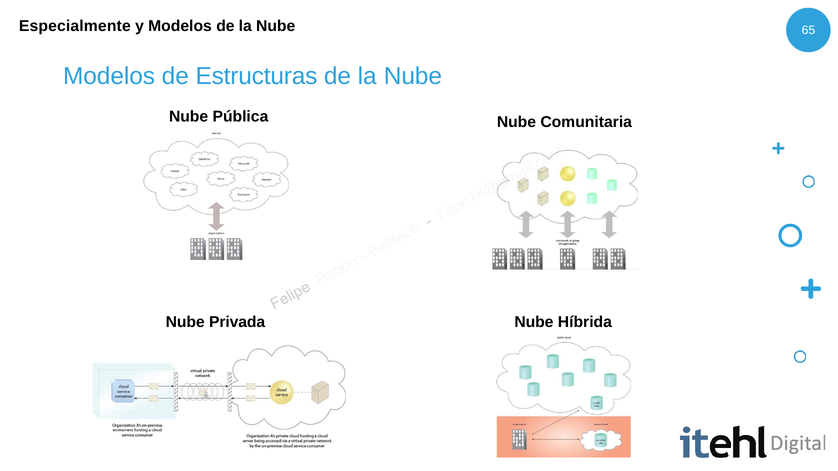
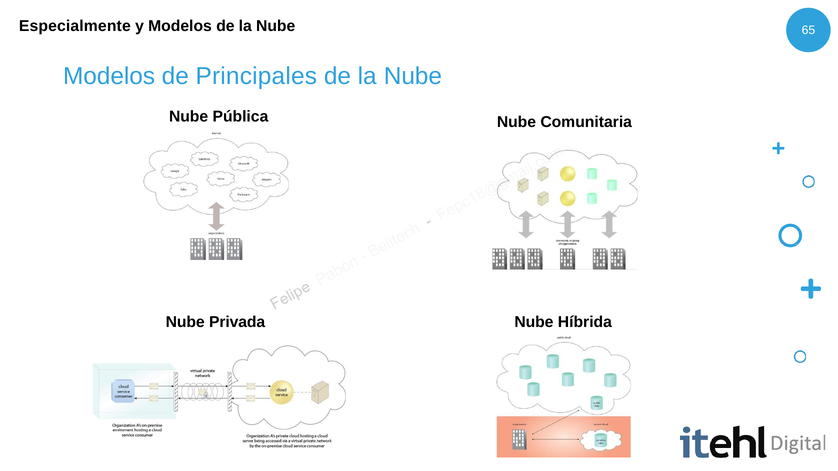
Estructuras: Estructuras -> Principales (256, 76)
